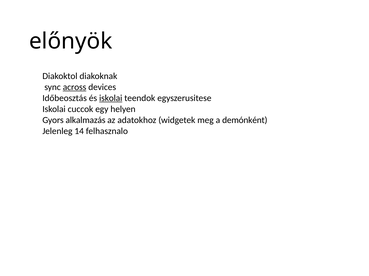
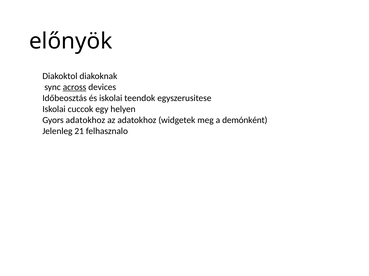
iskolai underline: present -> none (111, 98)
Gyors alkalmazás: alkalmazás -> adatokhoz (85, 120)
14: 14 -> 21 (79, 132)
